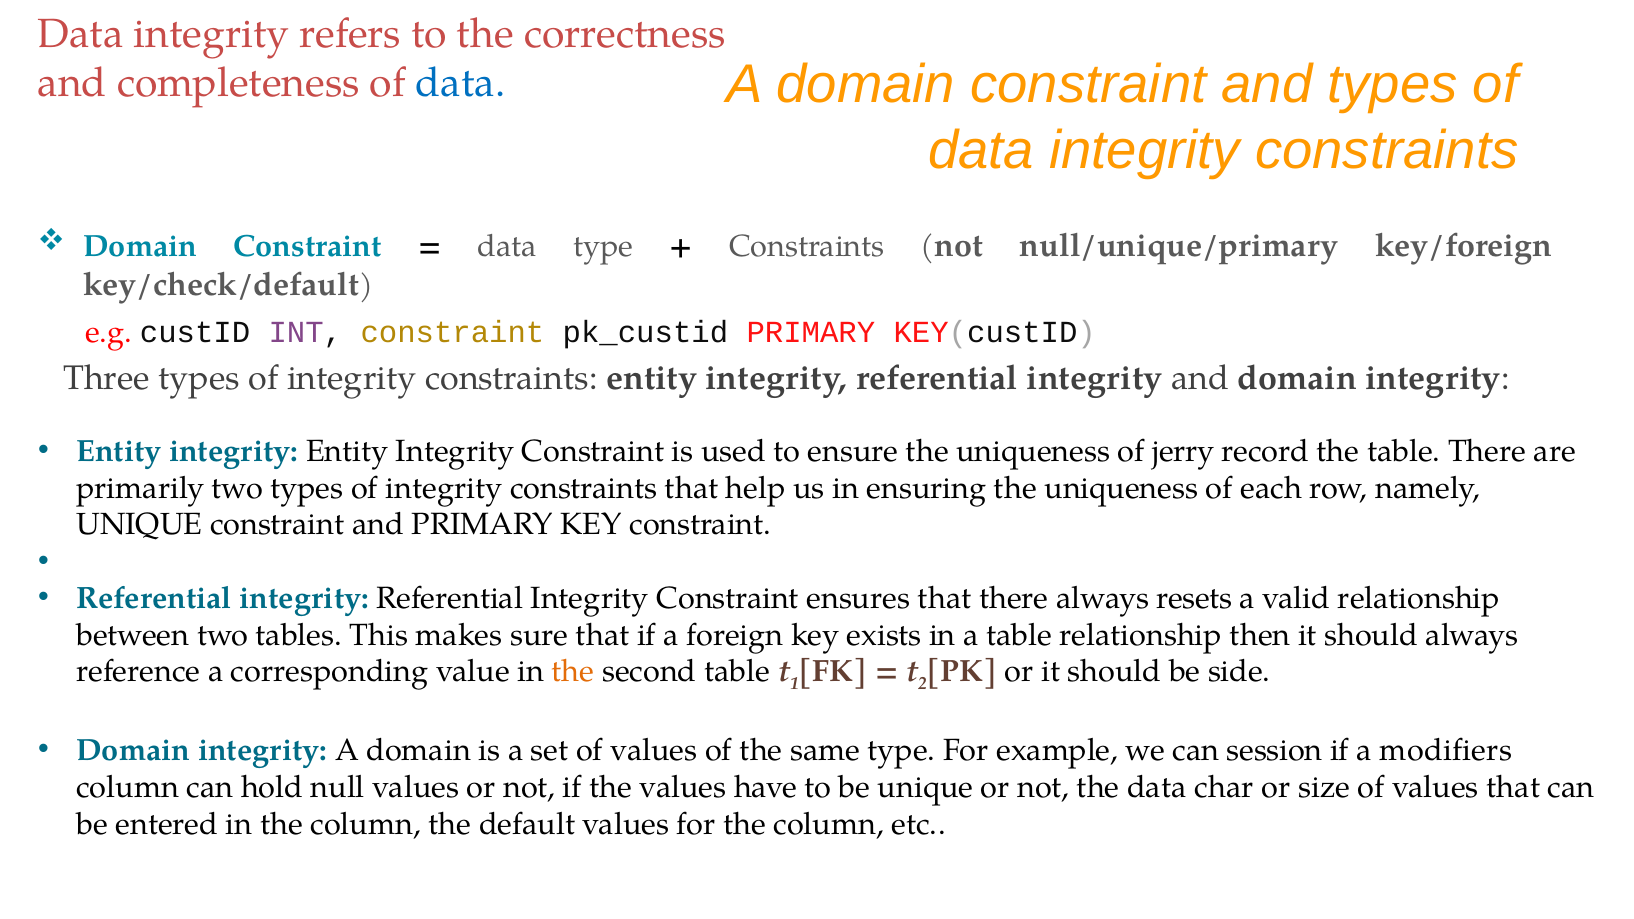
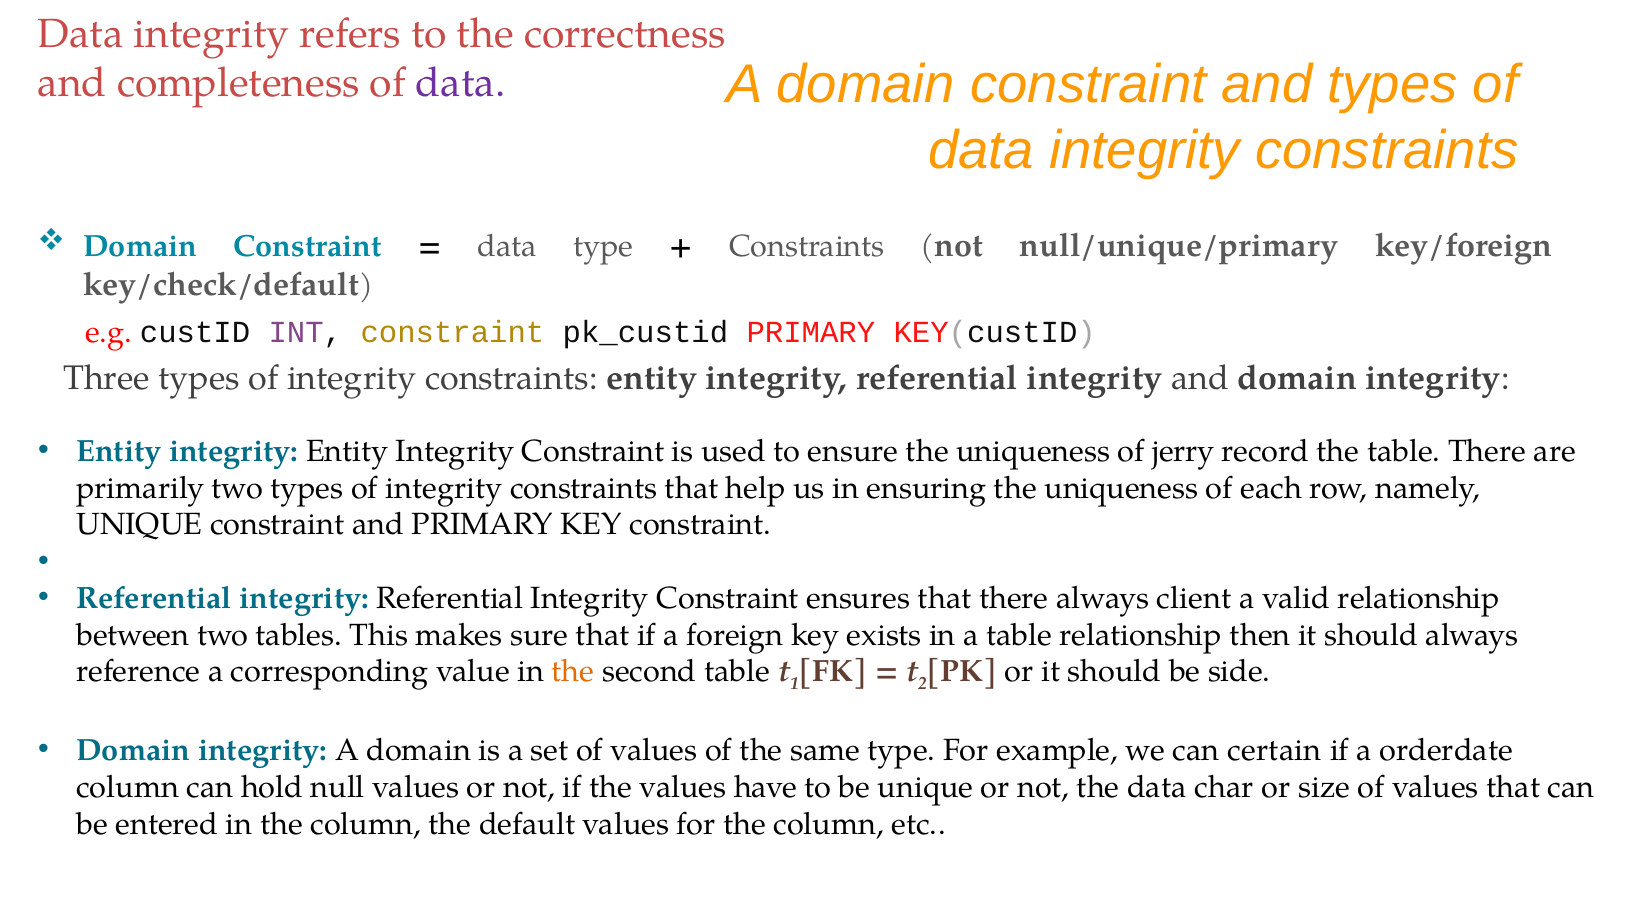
data colour: blue -> purple (461, 83)
resets: resets -> client (1194, 598)
session: session -> certain (1275, 751)
modifiers: modifiers -> orderdate (1446, 751)
